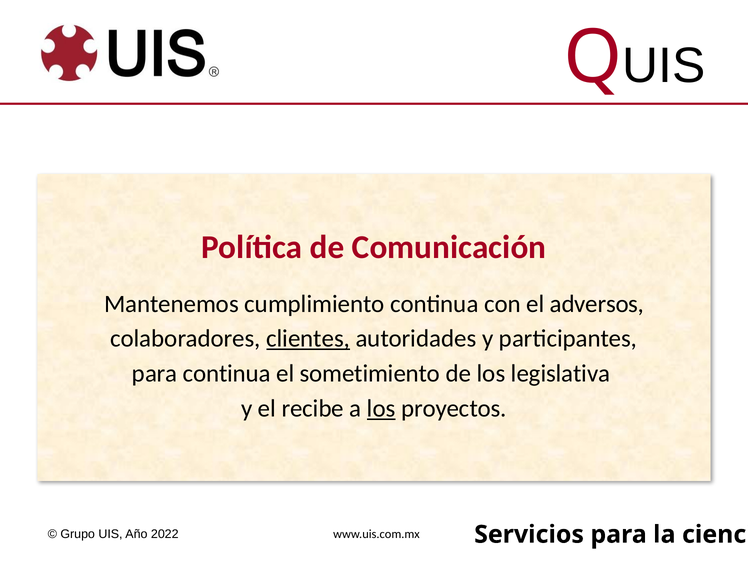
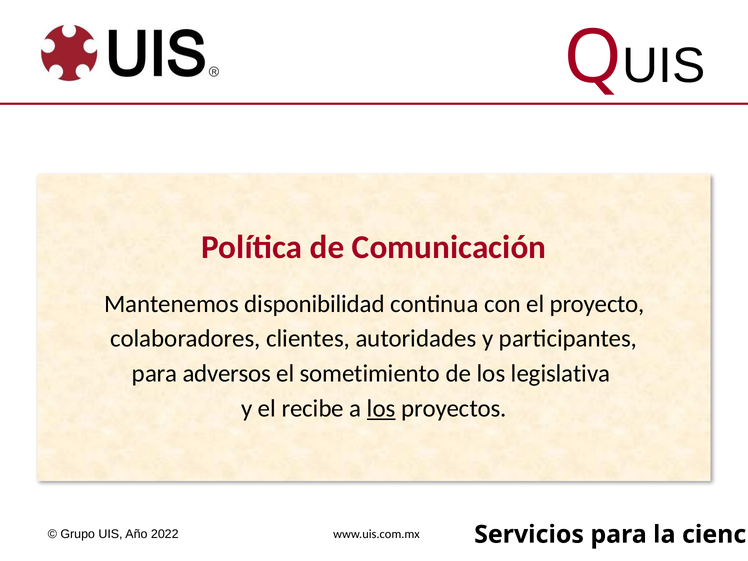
cumplimiento: cumplimiento -> disponibilidad (315, 304)
adversos: adversos -> proyecto (597, 304)
clientes underline: present -> none (308, 339)
para continua: continua -> adversos (227, 374)
